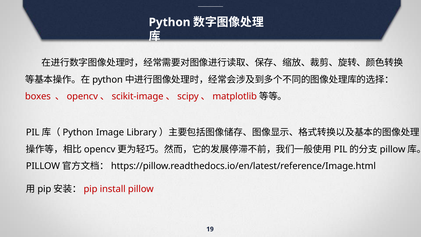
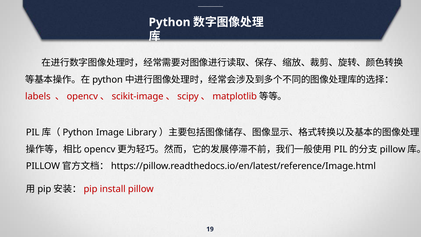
boxes: boxes -> labels (38, 96)
